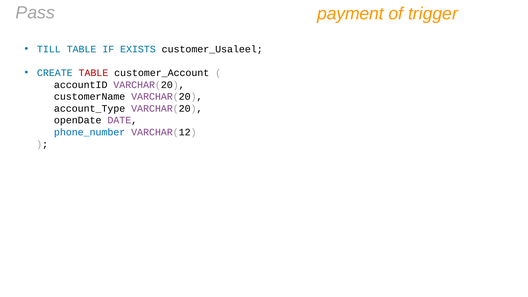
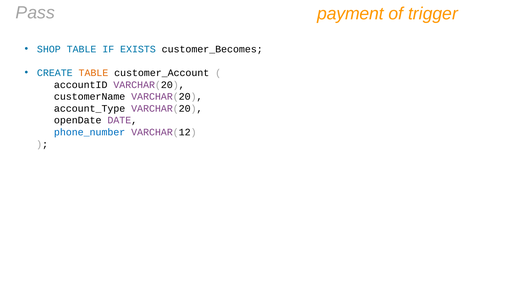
TILL: TILL -> SHOP (49, 49)
customer_Usaleel: customer_Usaleel -> customer_Becomes (212, 49)
TABLE colour: red -> orange (93, 73)
